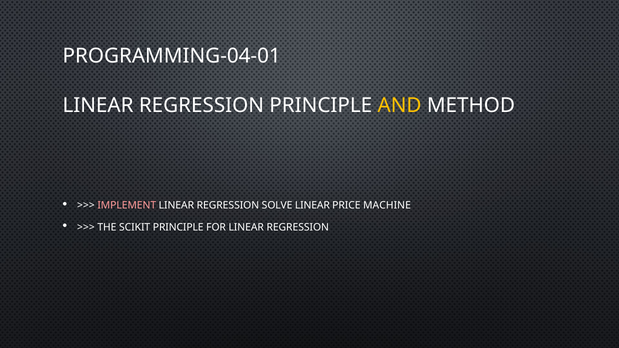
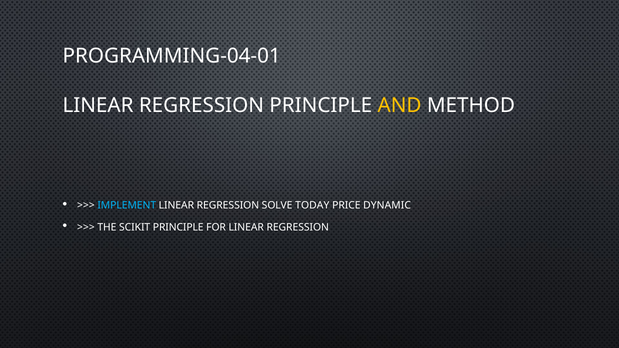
IMPLEMENT colour: pink -> light blue (127, 205)
SOLVE LINEAR: LINEAR -> TODAY (312, 205)
MACHINE: MACHINE -> DYNAMIC (387, 205)
